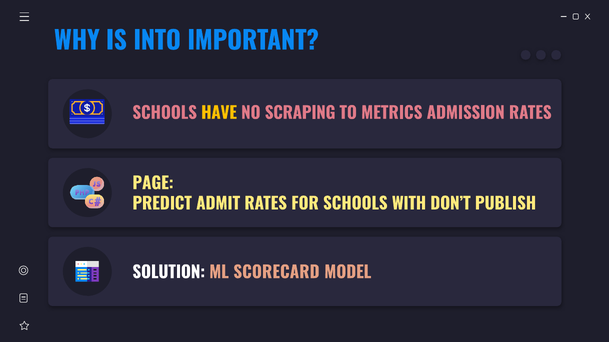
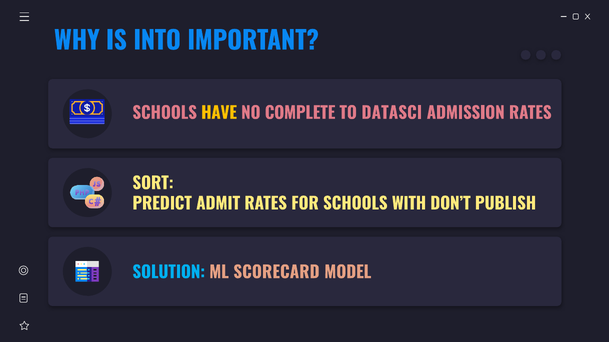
SCRAPING: SCRAPING -> COMPLETE (300, 113)
METRICS: METRICS -> DATASCI (392, 113)
PAGE: PAGE -> SORT (153, 184)
SOLUTION colour: white -> light blue (169, 273)
